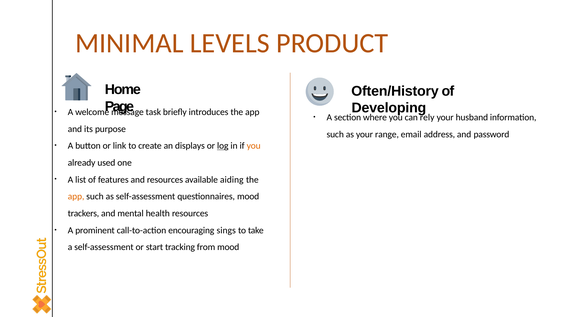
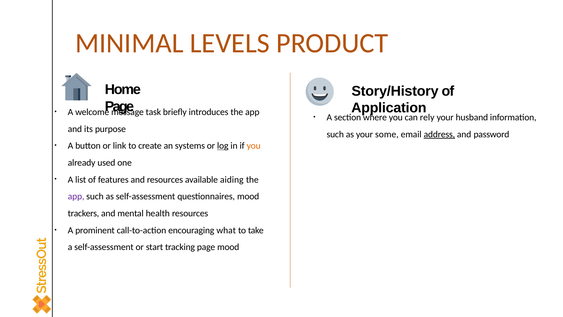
Often/History: Often/History -> Story/History (395, 91)
Developing: Developing -> Application (389, 108)
range: range -> some (387, 134)
address underline: none -> present (439, 134)
displays: displays -> systems (190, 146)
app colour: orange -> purple (76, 196)
sings: sings -> what (226, 230)
tracking from: from -> page (206, 247)
